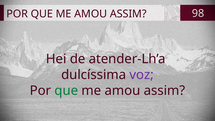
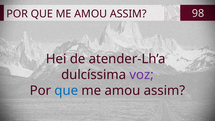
que colour: green -> blue (66, 90)
